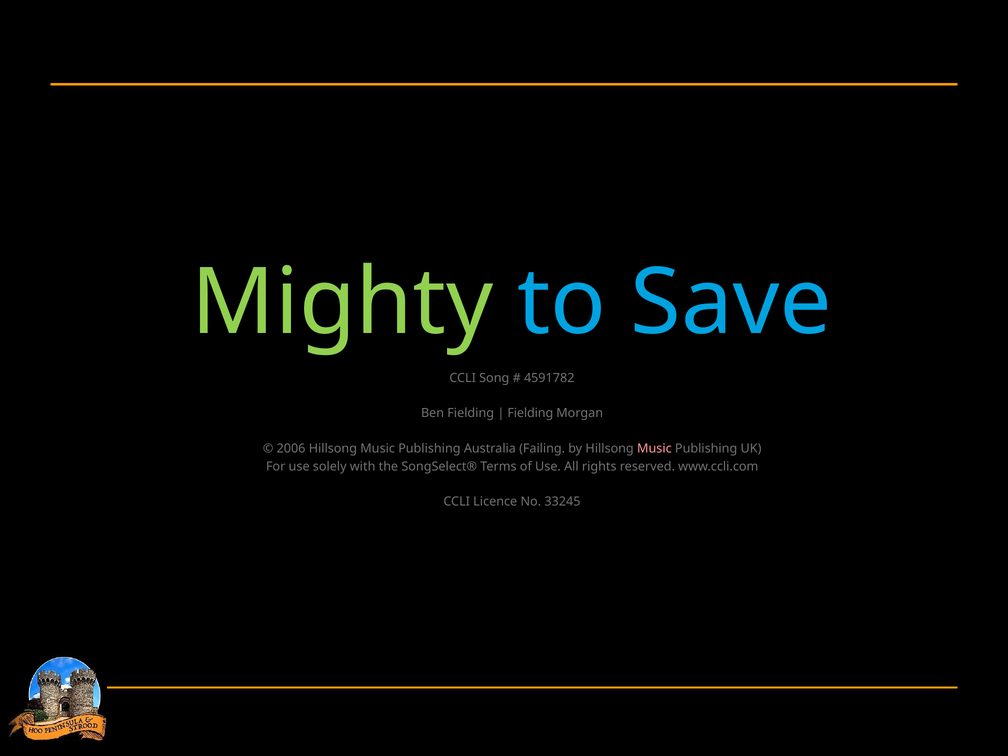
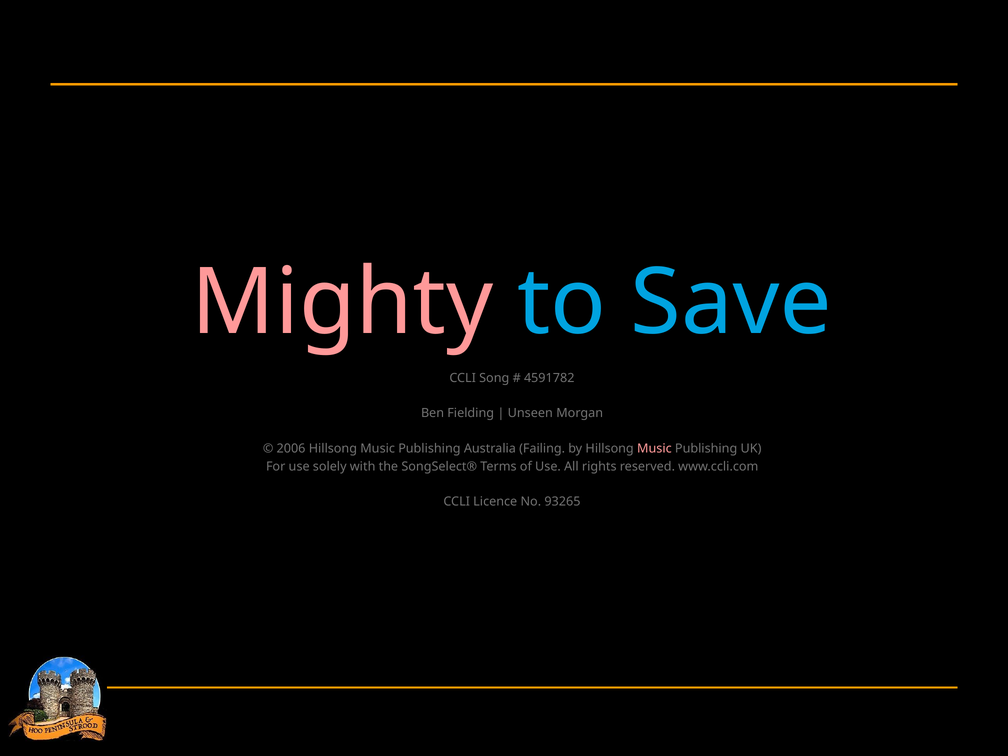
Mighty colour: light green -> pink (342, 303)
Fielding: Fielding -> Unseen (530, 413)
33245: 33245 -> 93265 (562, 502)
